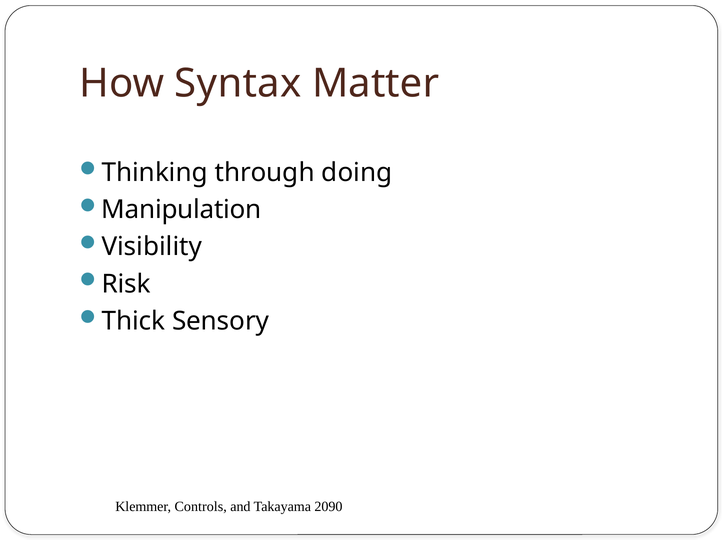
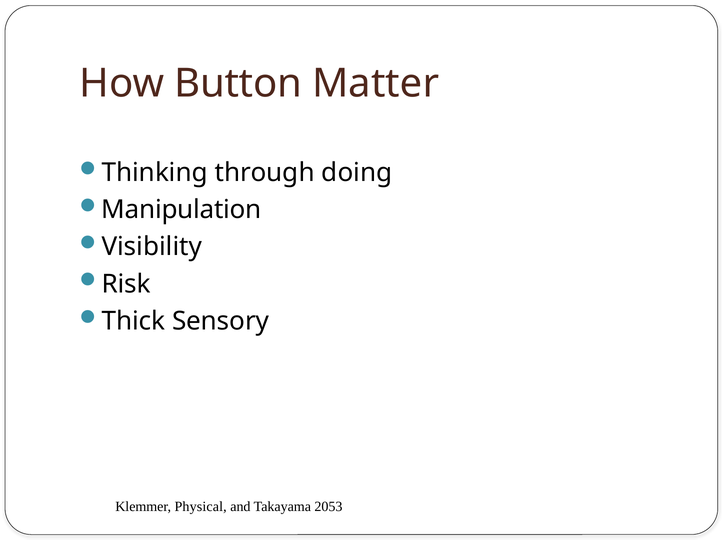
Syntax: Syntax -> Button (238, 84)
Controls: Controls -> Physical (201, 507)
2090: 2090 -> 2053 (328, 507)
